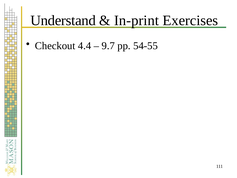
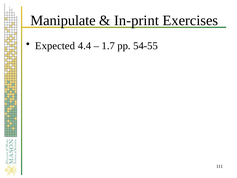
Understand: Understand -> Manipulate (63, 20)
Checkout: Checkout -> Expected (55, 46)
9.7: 9.7 -> 1.7 (108, 46)
